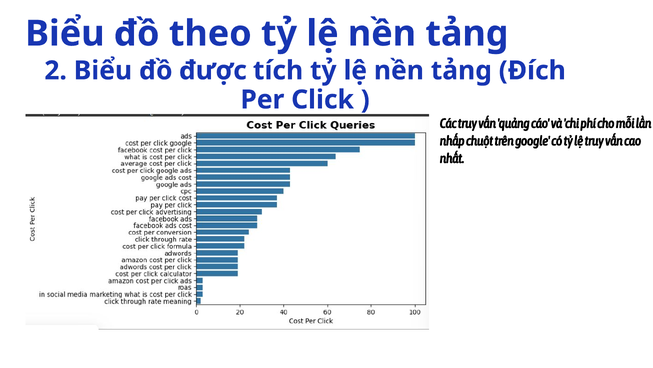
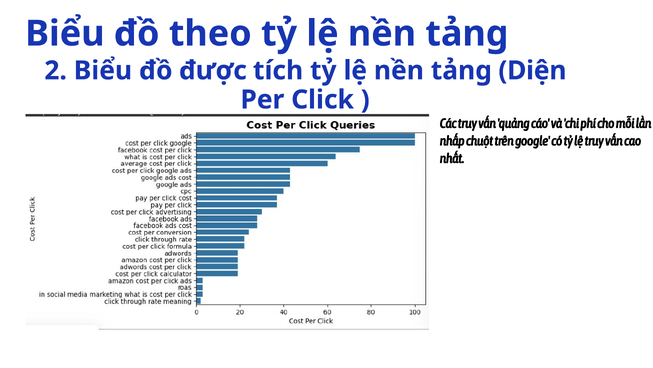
Đích: Đích -> Diện (532, 70)
